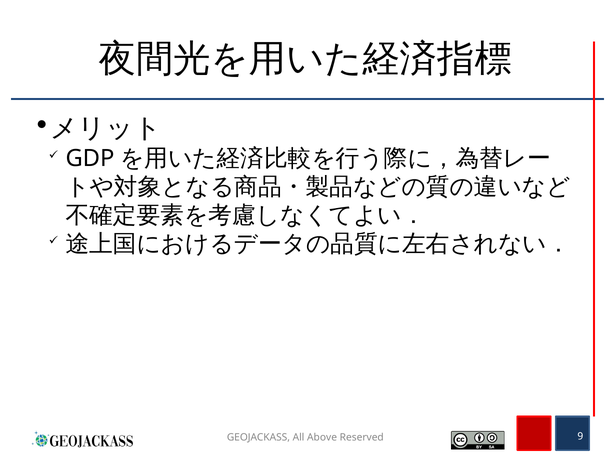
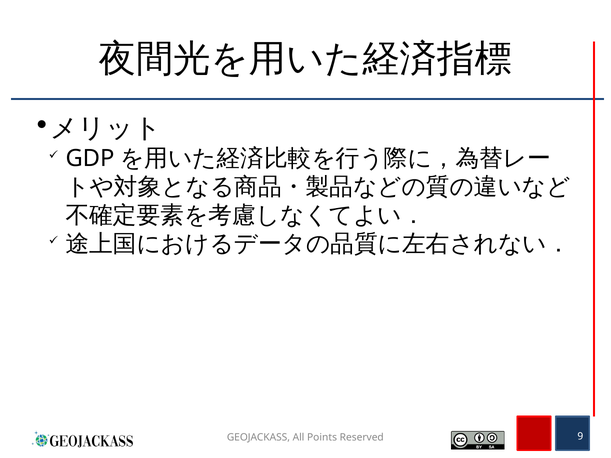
Above: Above -> Points (322, 438)
